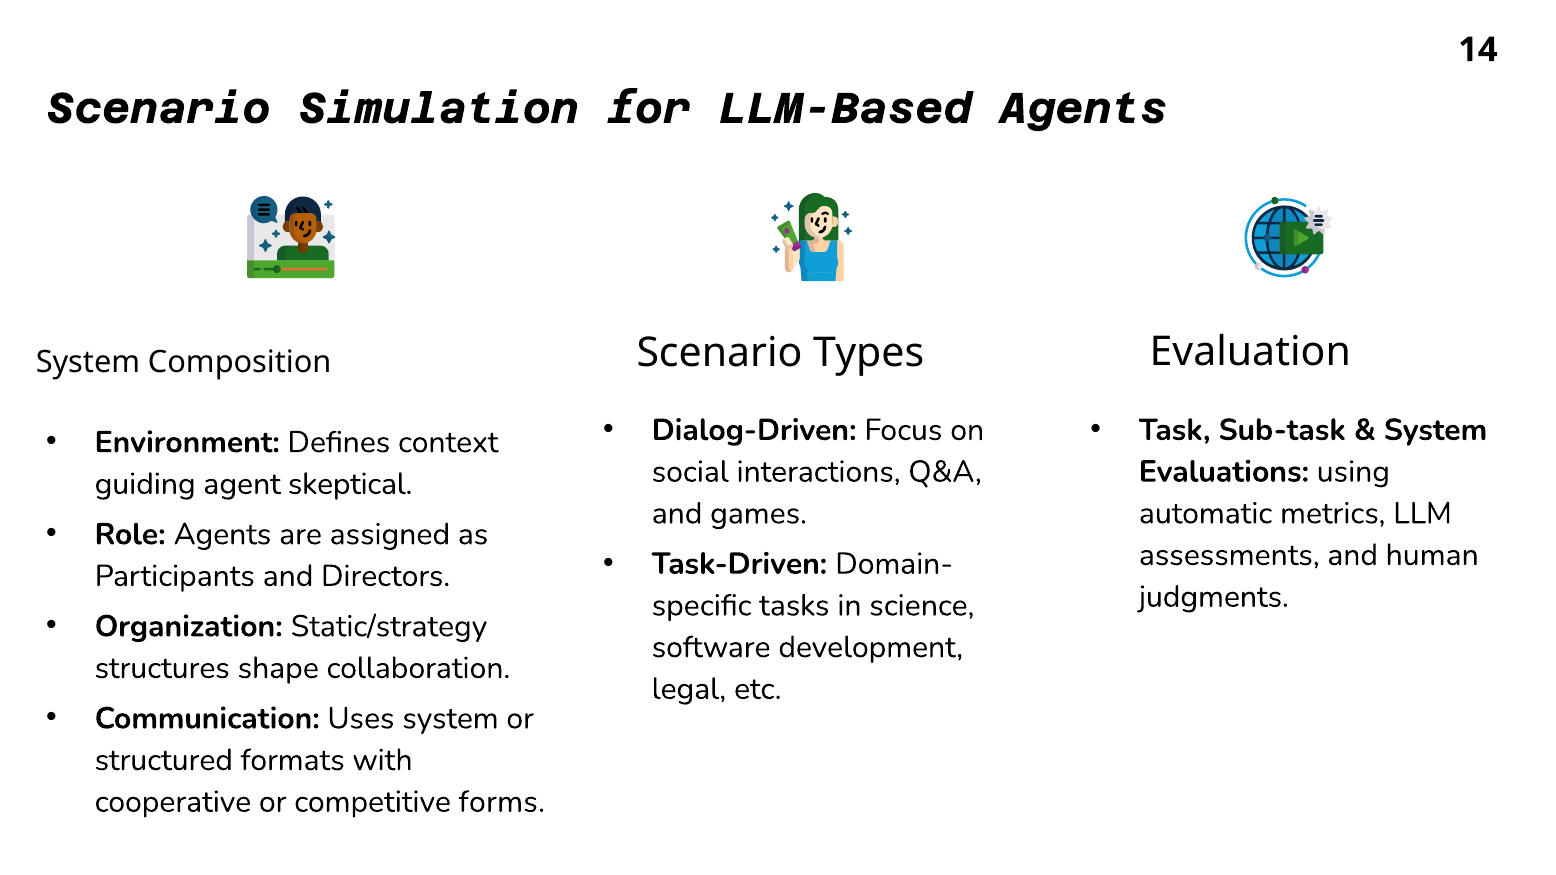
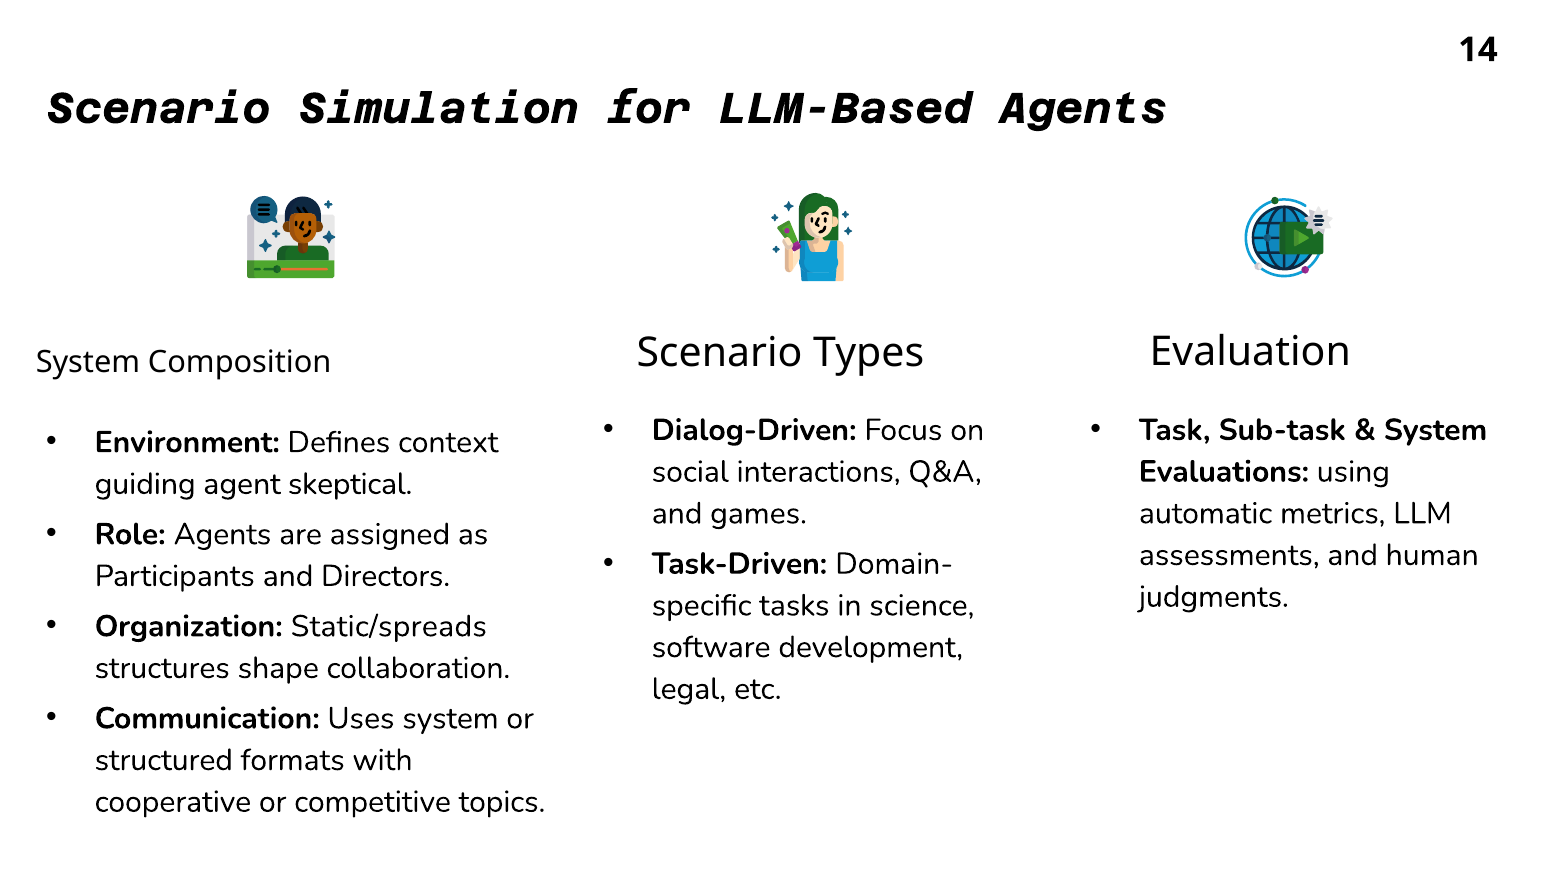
Static/strategy: Static/strategy -> Static/spreads (389, 626)
forms: forms -> topics (502, 802)
